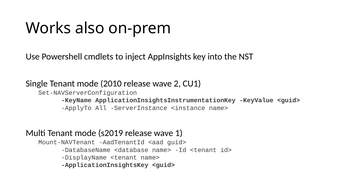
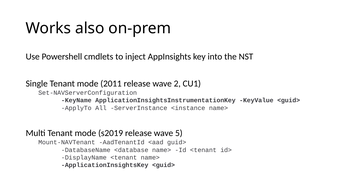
2010: 2010 -> 2011 (111, 83)
1: 1 -> 5 (179, 133)
